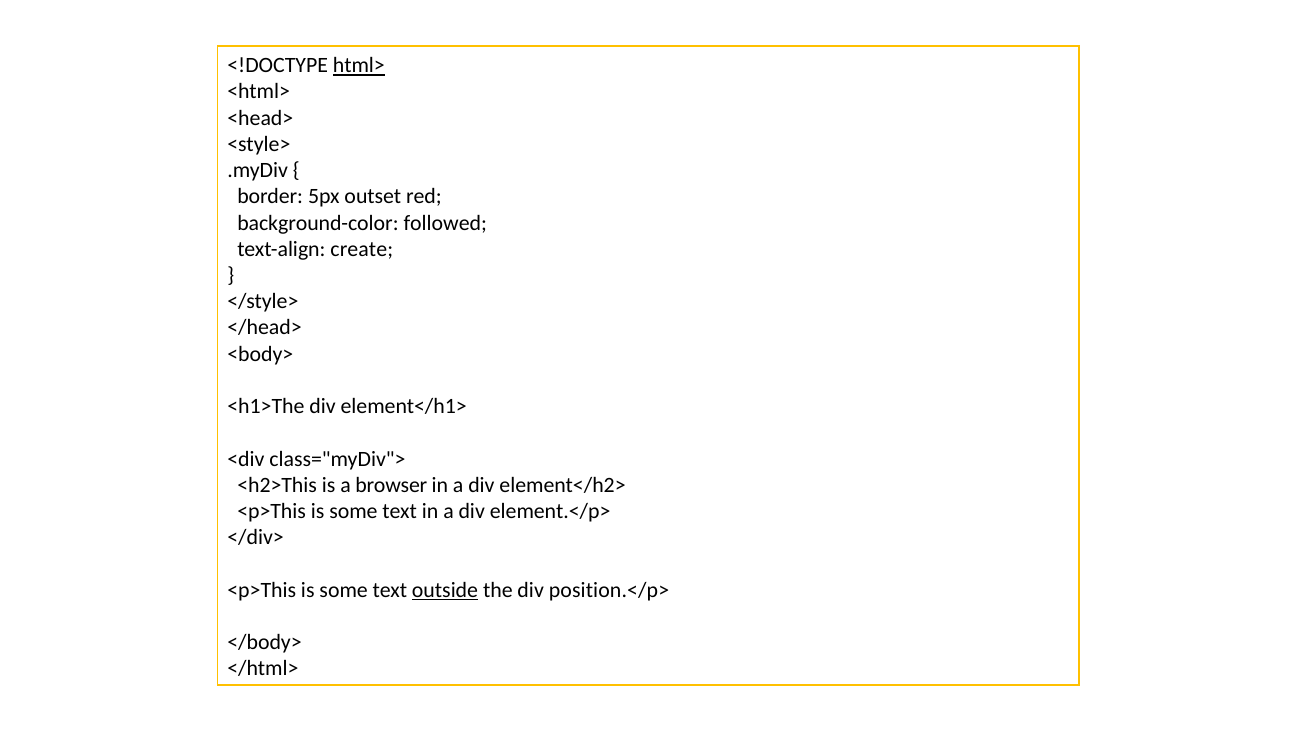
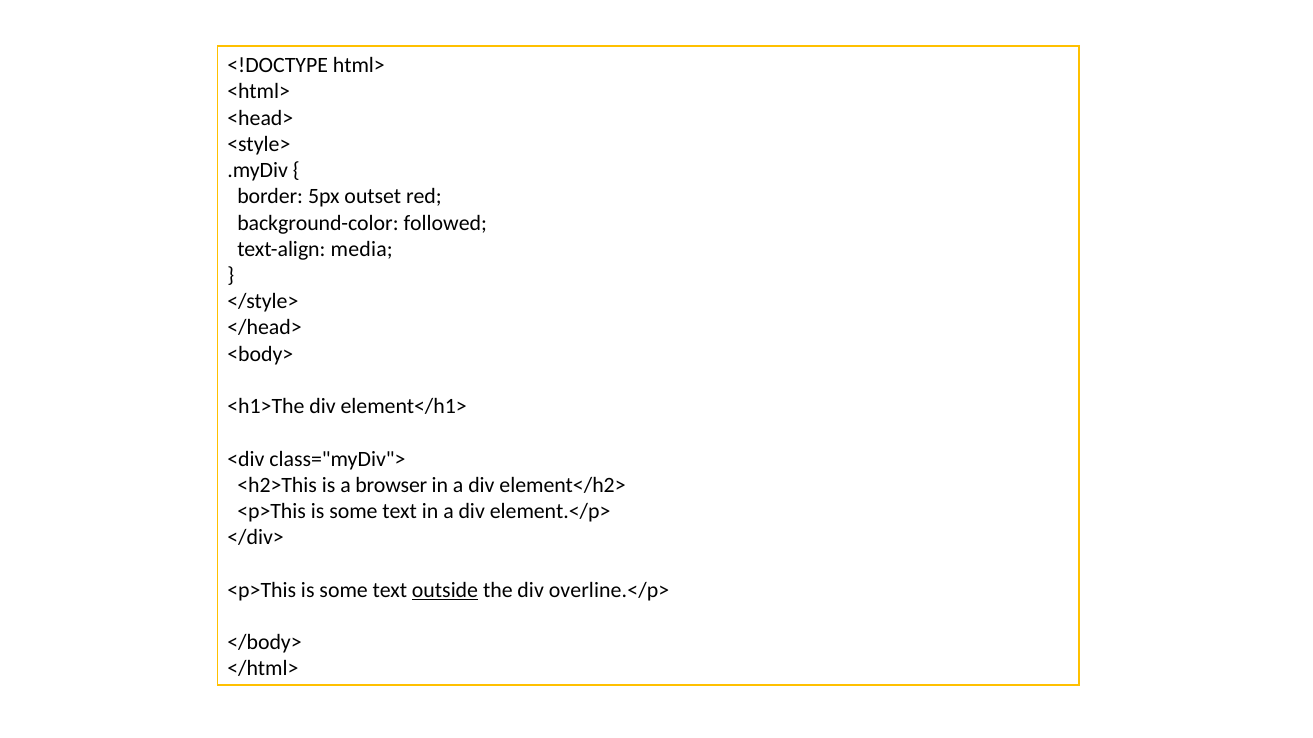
html> underline: present -> none (359, 66)
create: create -> media (362, 249)
position.</p>: position.</p> -> overline.</p> (609, 590)
